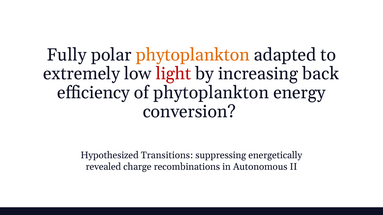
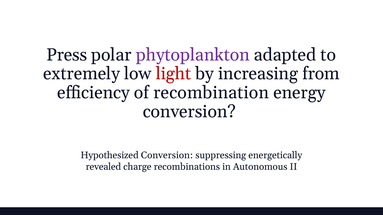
Fully: Fully -> Press (67, 55)
phytoplankton colour: orange -> purple (193, 55)
back: back -> from (321, 74)
of phytoplankton: phytoplankton -> recombination (211, 93)
Hypothesized Transitions: Transitions -> Conversion (167, 155)
